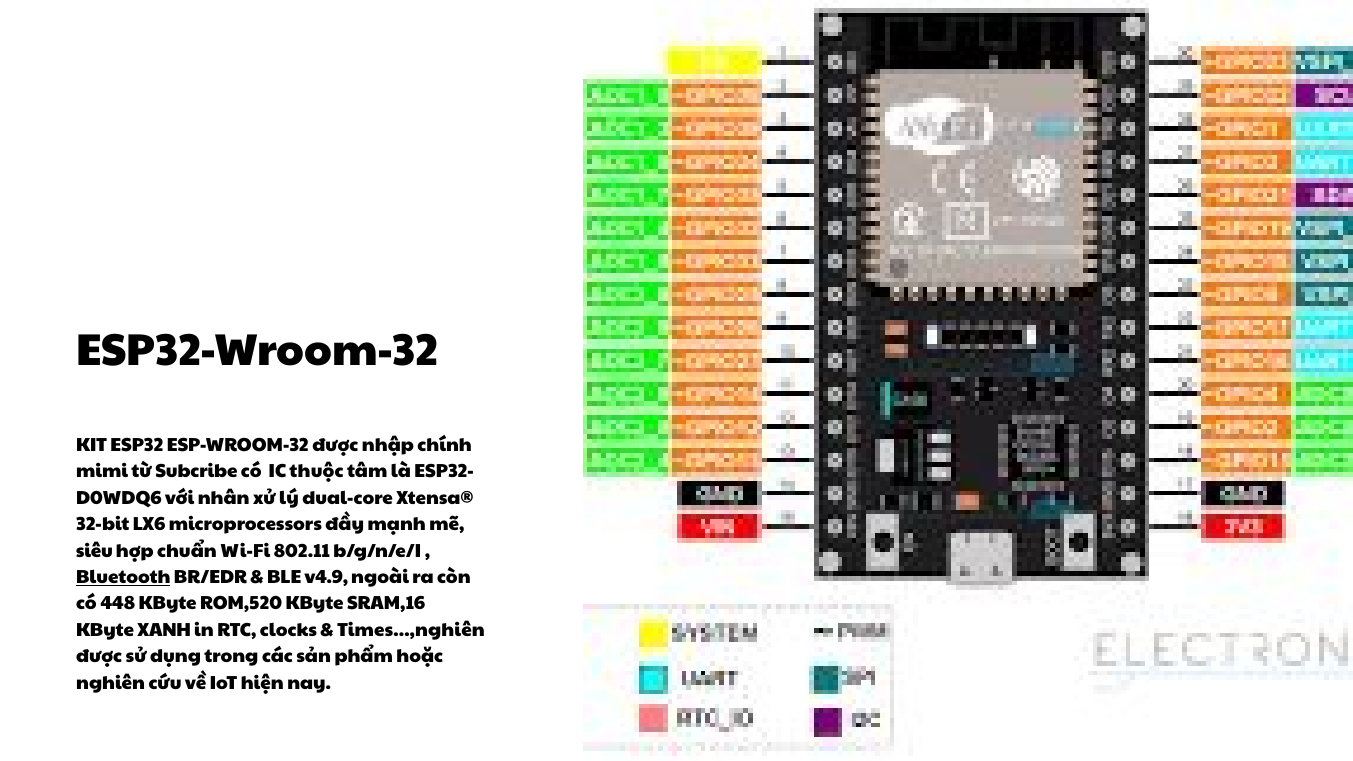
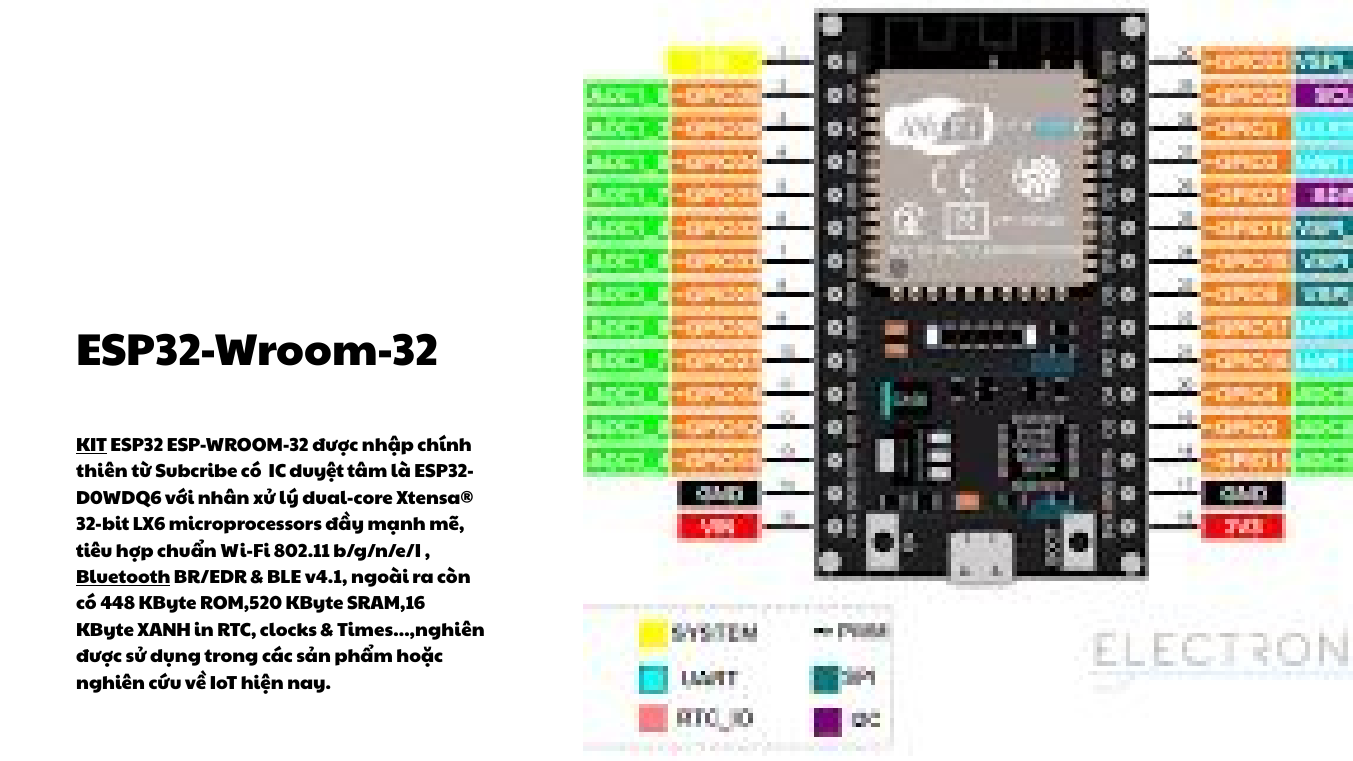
KIT underline: none -> present (92, 445)
mimi: mimi -> thiên (102, 472)
thuộc: thuộc -> duyệt (317, 472)
siêu: siêu -> tiêu (94, 551)
v4.9: v4.9 -> v4.1 (326, 577)
